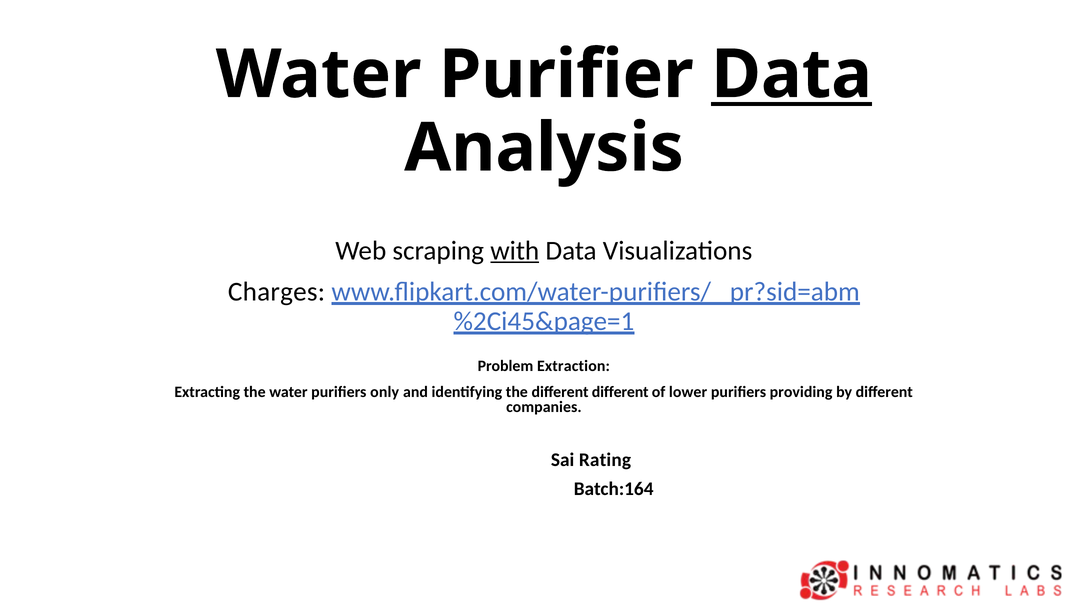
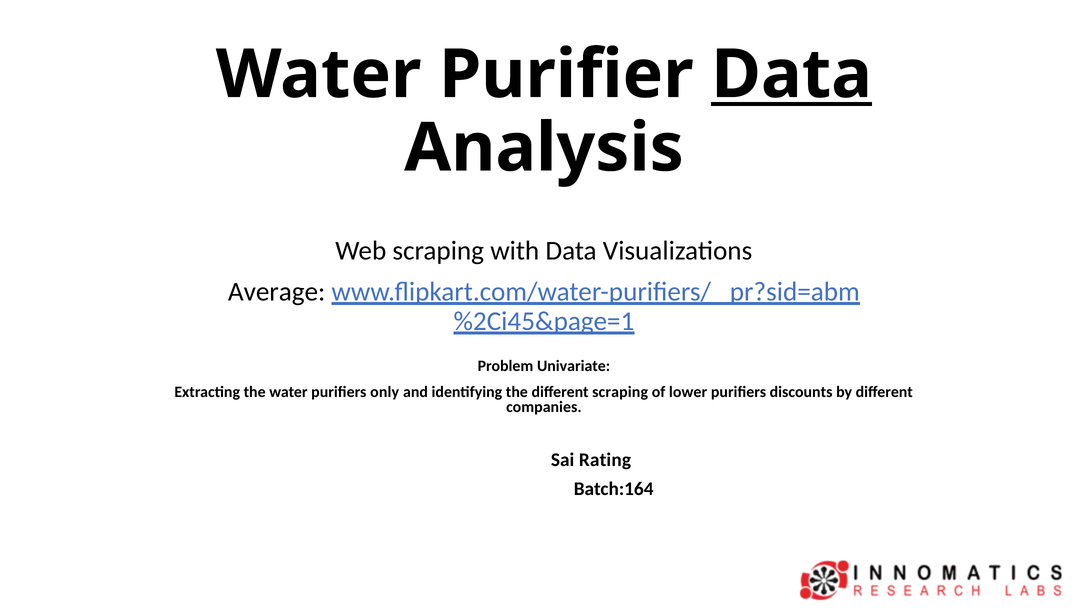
with underline: present -> none (515, 251)
Charges: Charges -> Average (277, 292)
Extraction: Extraction -> Univariate (574, 366)
different different: different -> scraping (620, 392)
providing: providing -> discounts (801, 392)
